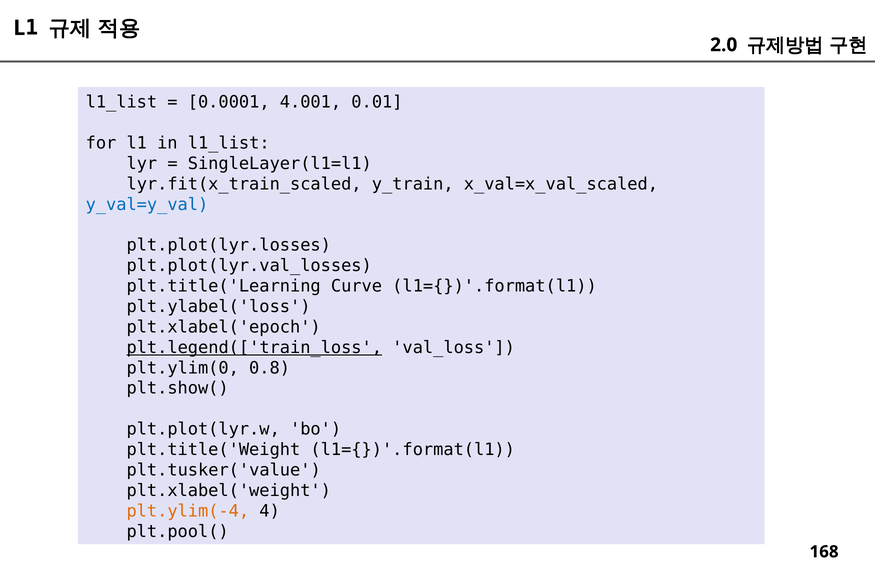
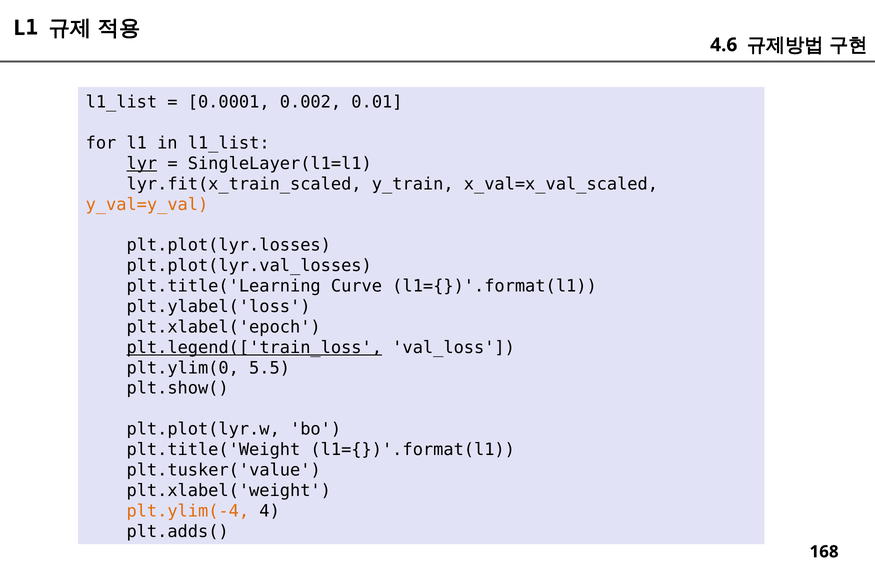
2.0: 2.0 -> 4.6 (724, 45)
4.001: 4.001 -> 0.002 (311, 102)
lyr underline: none -> present (142, 164)
y_val=y_val colour: blue -> orange (147, 204)
0.8: 0.8 -> 5.5 (270, 368)
plt.pool(: plt.pool( -> plt.adds( (178, 531)
